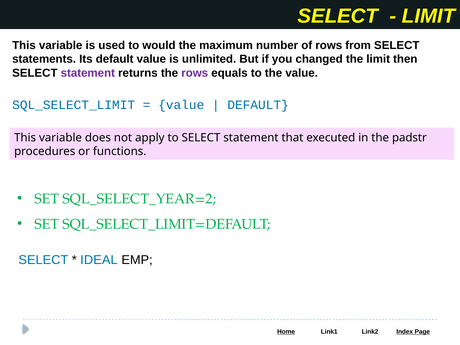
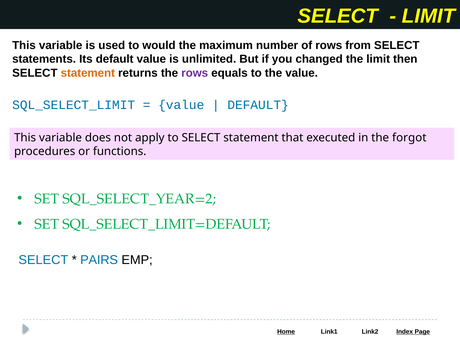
statement colour: purple -> orange (88, 73)
padstr: padstr -> forgot (409, 138)
IDEAL: IDEAL -> PAIRS (99, 260)
